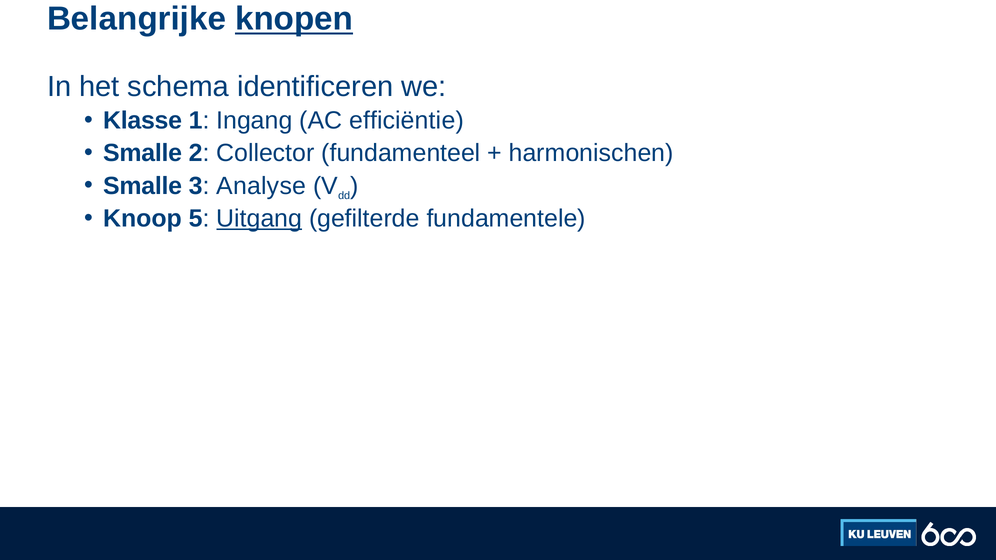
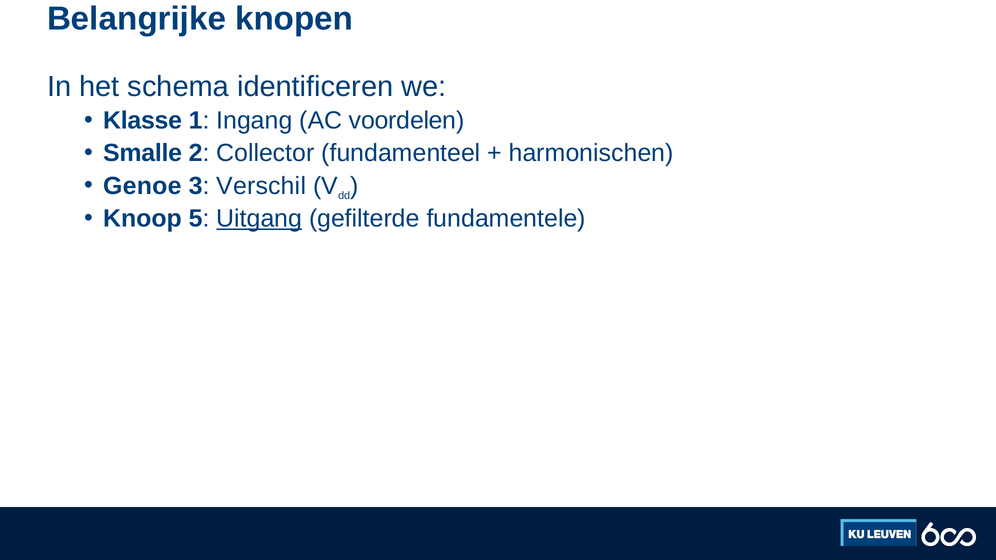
knopen underline: present -> none (294, 19)
efficiëntie: efficiëntie -> voordelen (407, 121)
Smalle: Smalle -> Genoe (142, 186)
Analyse: Analyse -> Verschil (261, 186)
